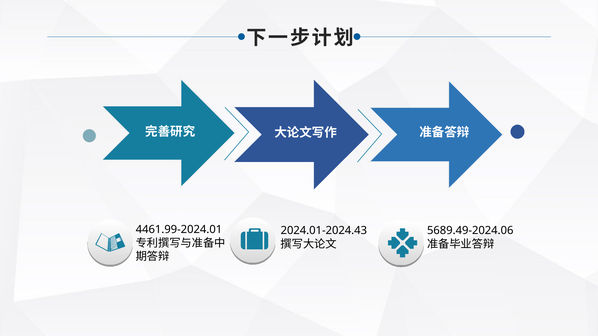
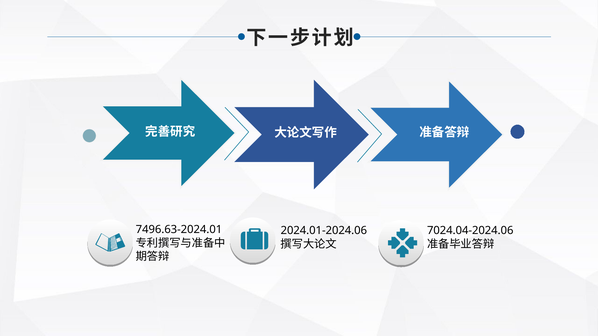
4461.99-2024.01: 4461.99-2024.01 -> 7496.63-2024.01 (179, 230)
2024.01-2024.43: 2024.01-2024.43 -> 2024.01-2024.06 (324, 231)
5689.49-2024.06: 5689.49-2024.06 -> 7024.04-2024.06 (470, 231)
